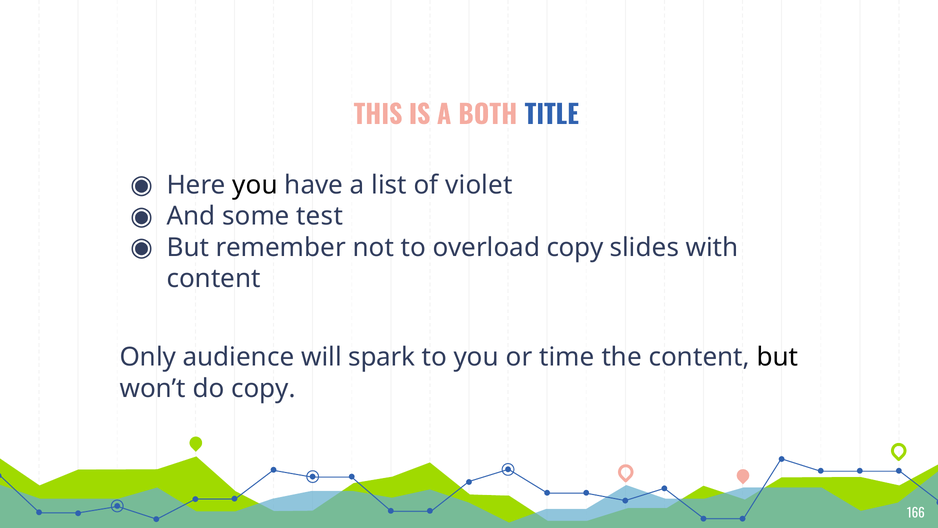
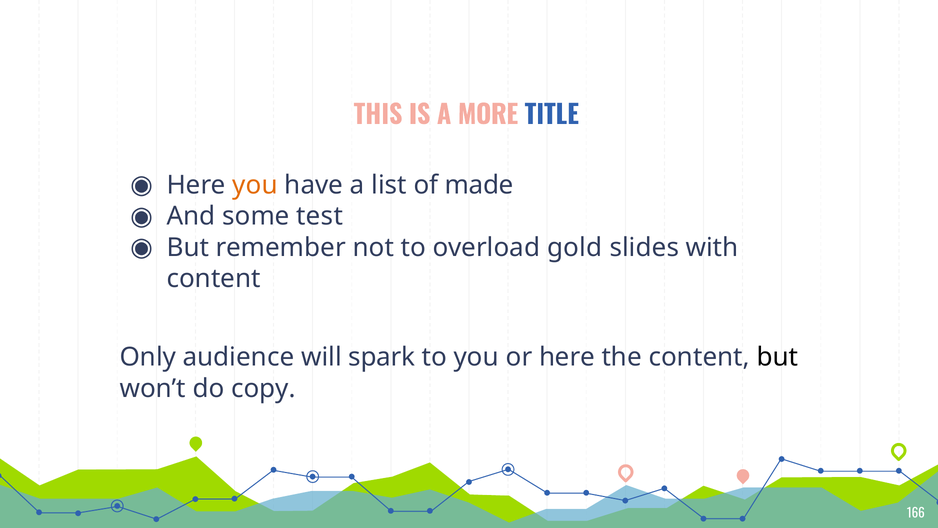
BOTH: BOTH -> MORE (488, 115)
you colour: black -> orange (255, 185)
violet: violet -> made (479, 185)
overload copy: copy -> gold (575, 247)
or time: time -> here (567, 357)
